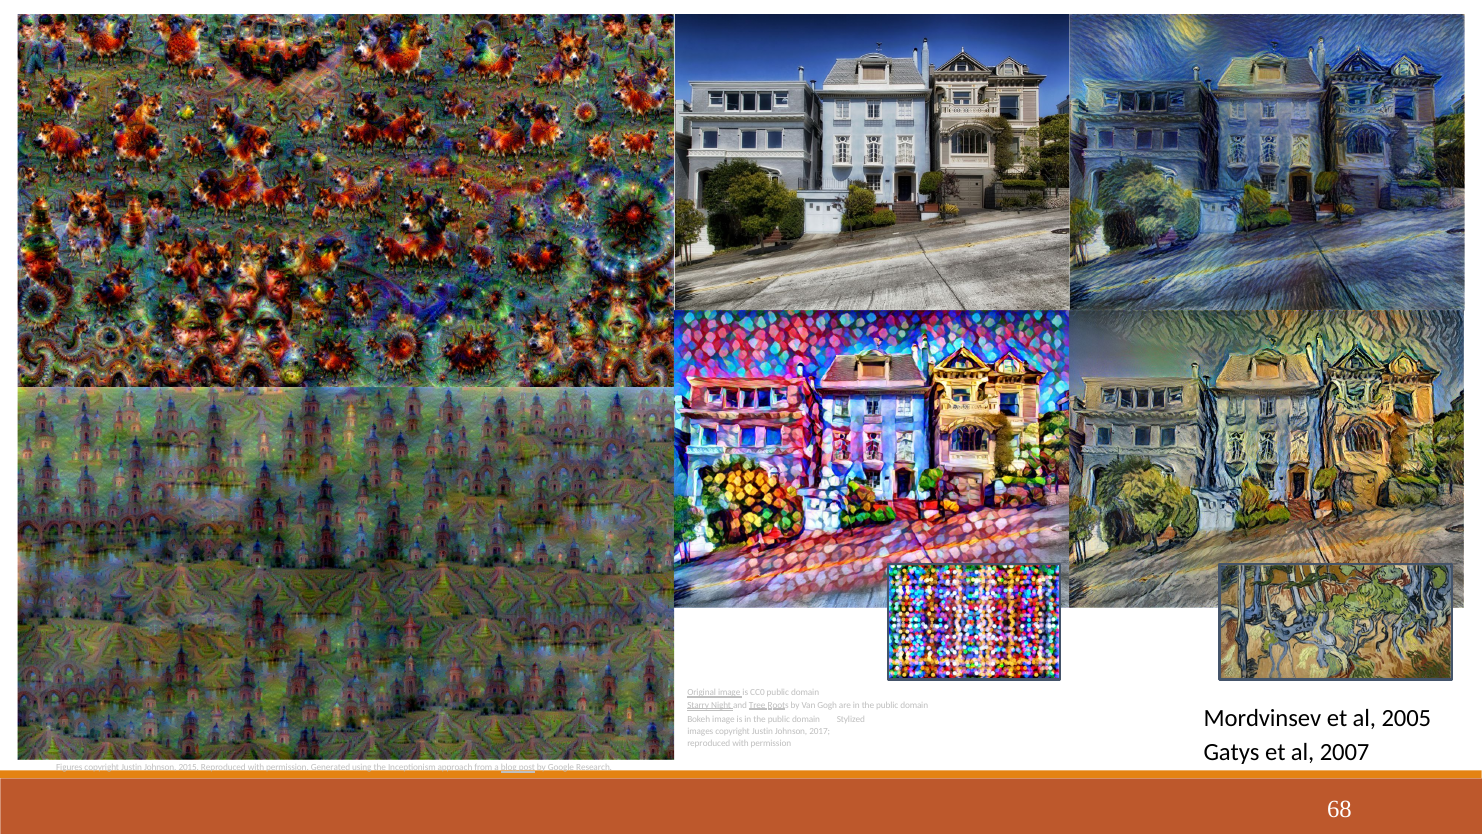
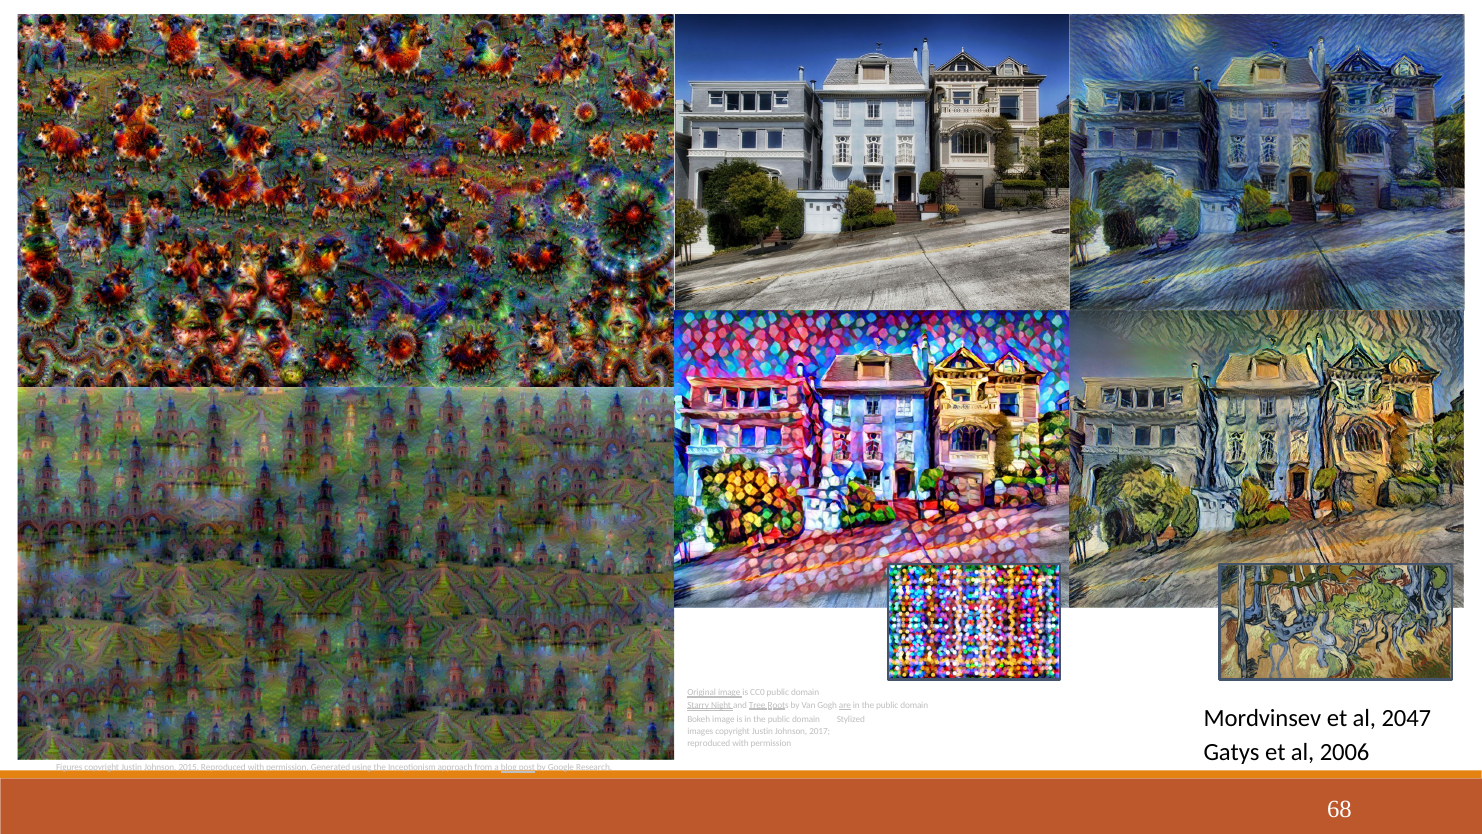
are underline: none -> present (845, 705)
2005: 2005 -> 2047 (1406, 718)
2007: 2007 -> 2006 (1345, 752)
